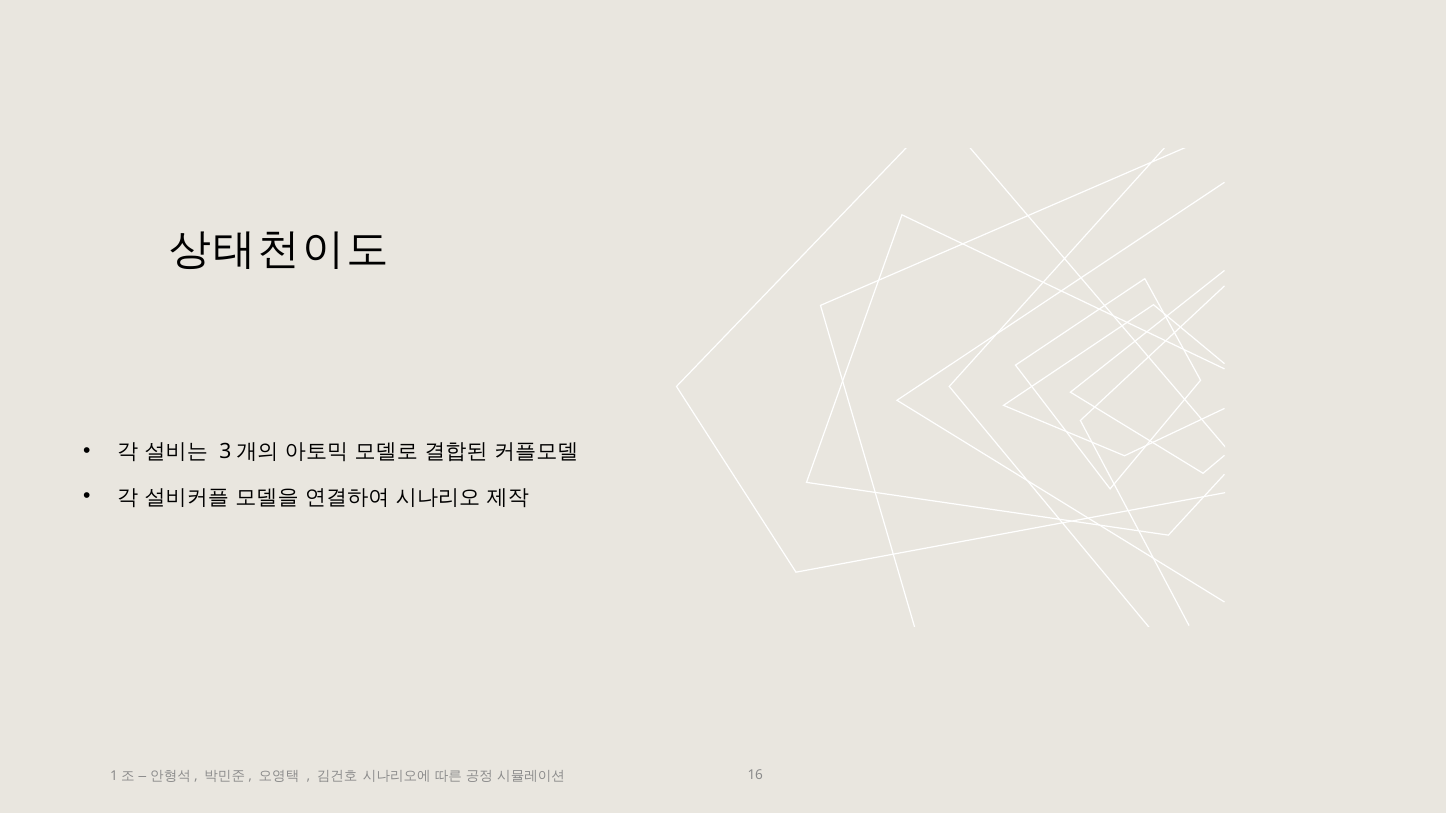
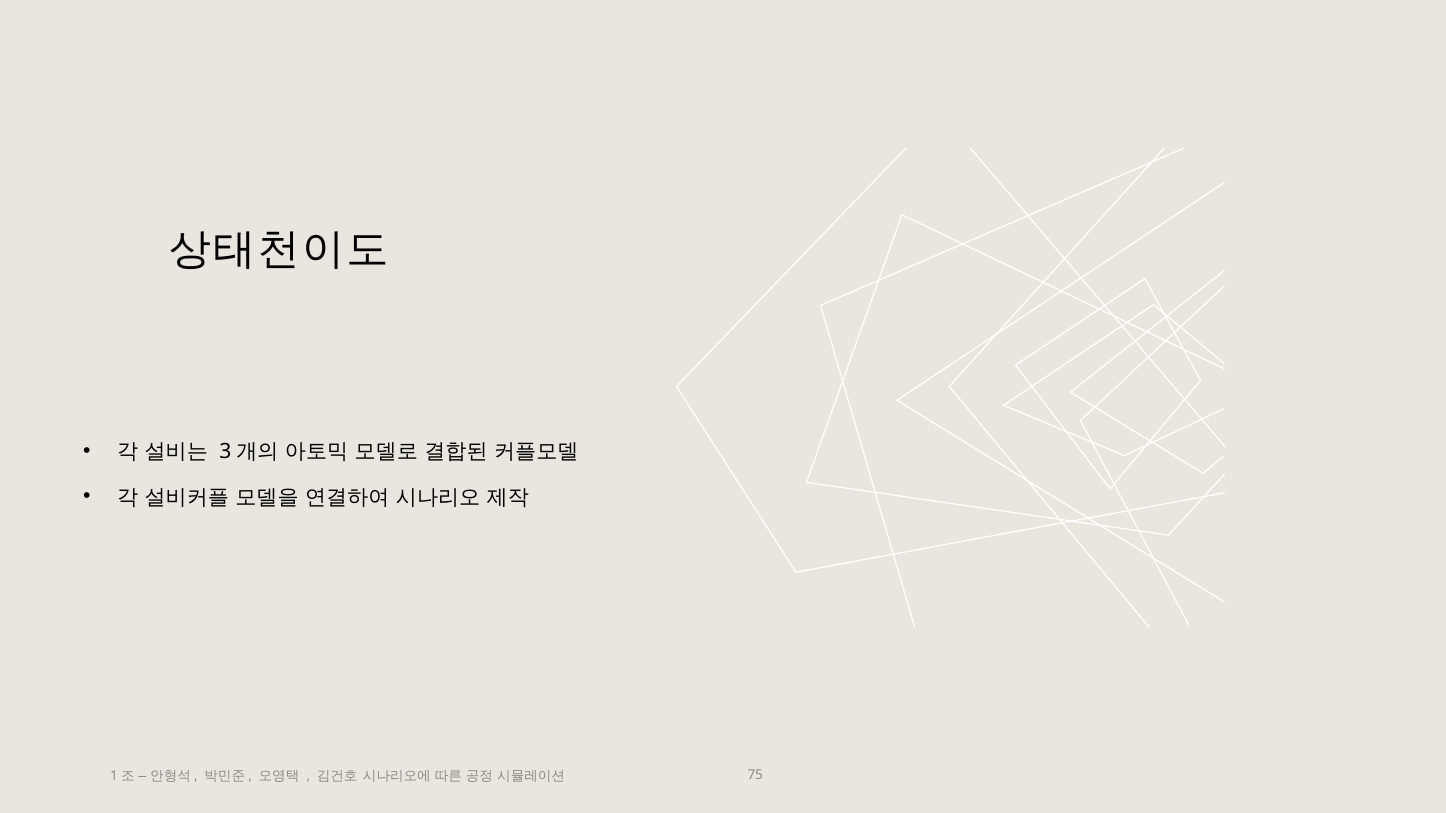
16: 16 -> 75 (755, 775)
